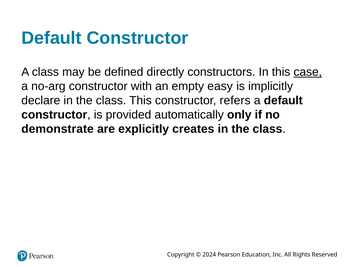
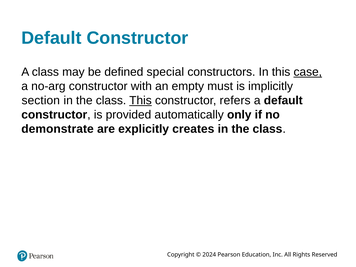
directly: directly -> special (165, 72)
easy: easy -> must (220, 86)
declare: declare -> section (41, 101)
This underline: none -> present (140, 101)
